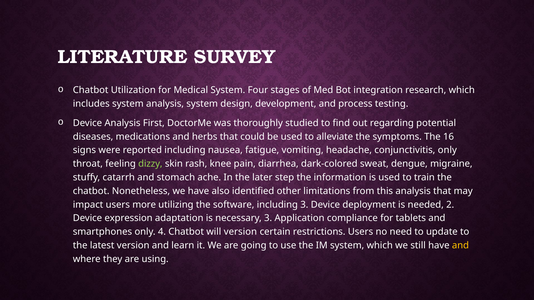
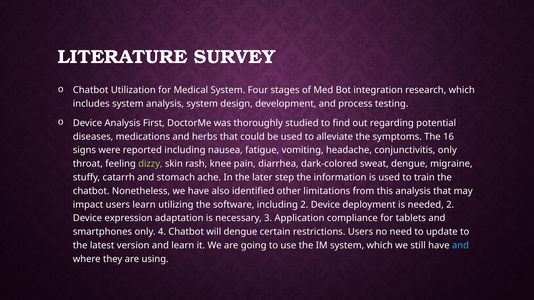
users more: more -> learn (144, 205)
including 3: 3 -> 2 (304, 205)
will version: version -> dengue (240, 232)
and colour: yellow -> light blue (460, 246)
